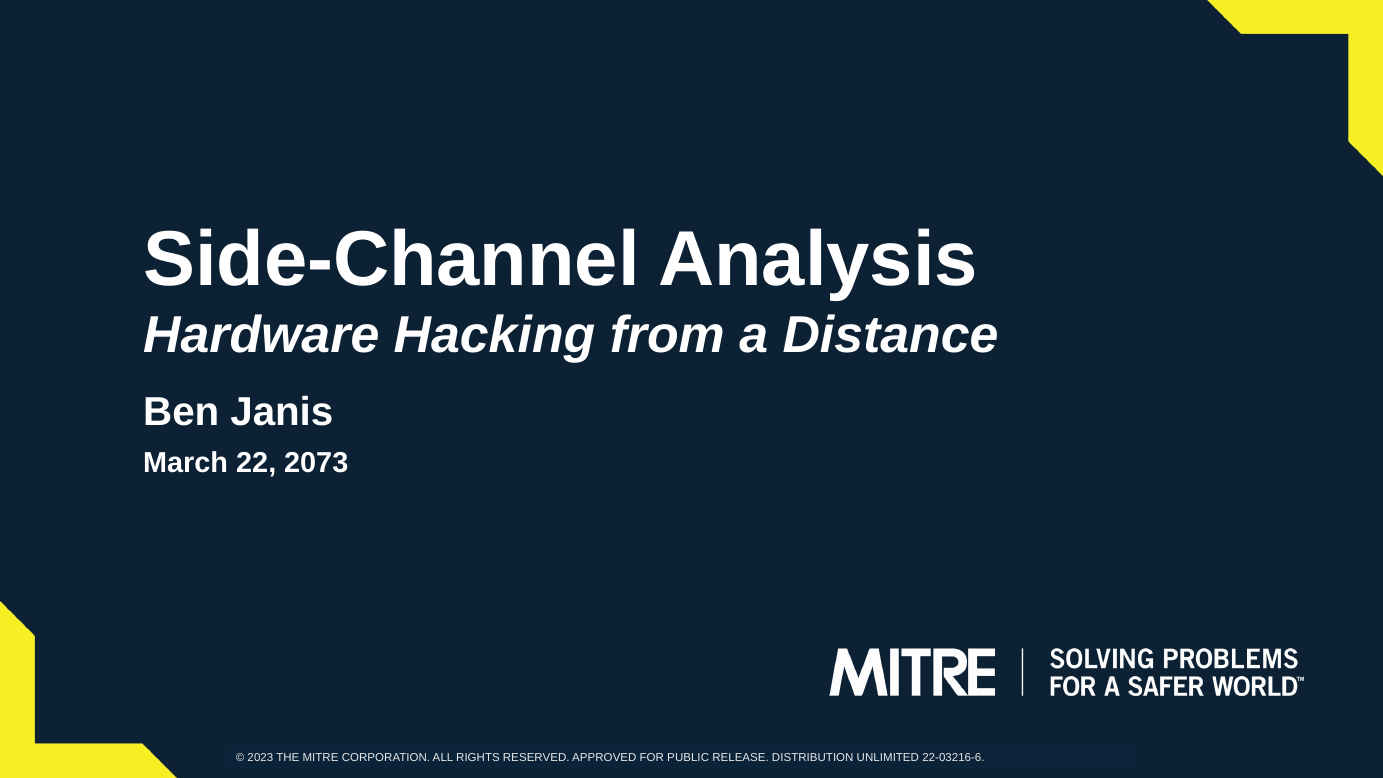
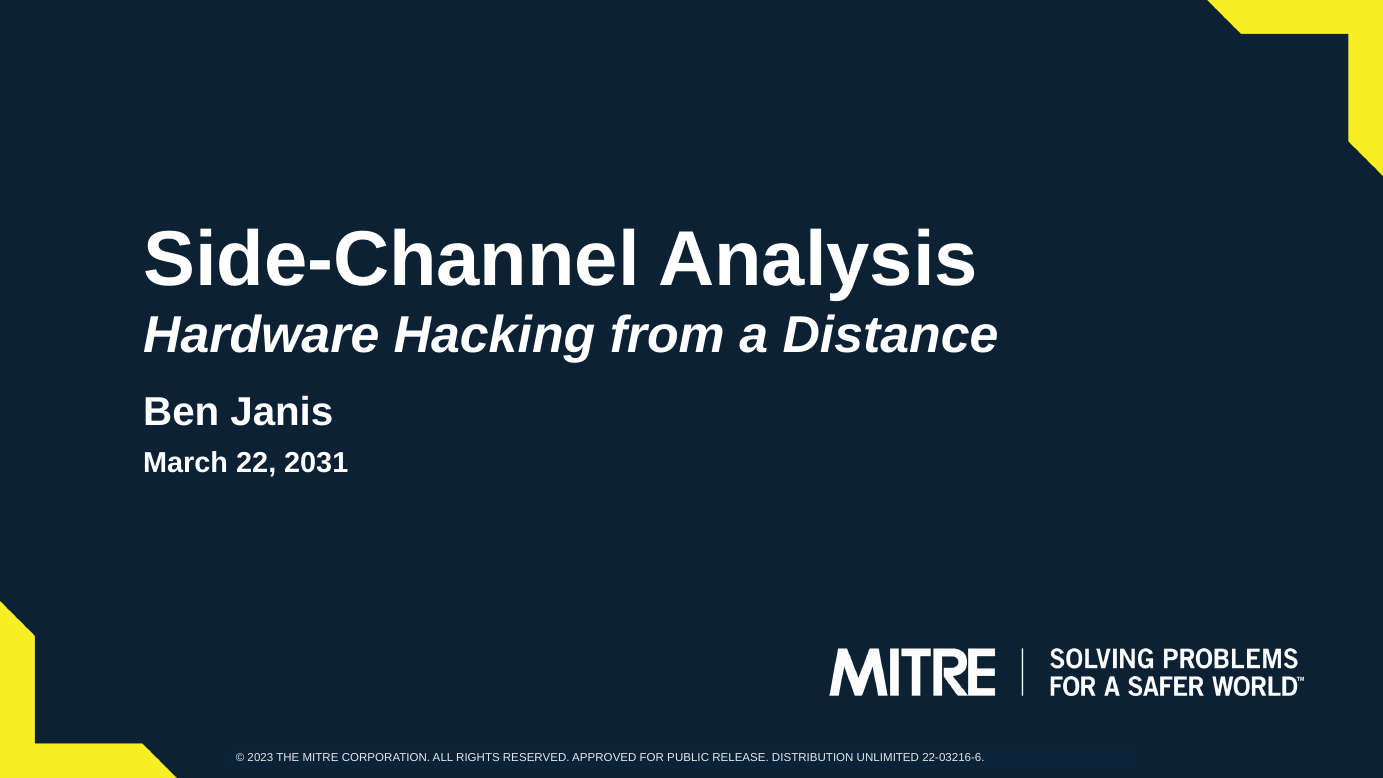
2073: 2073 -> 2031 (316, 463)
